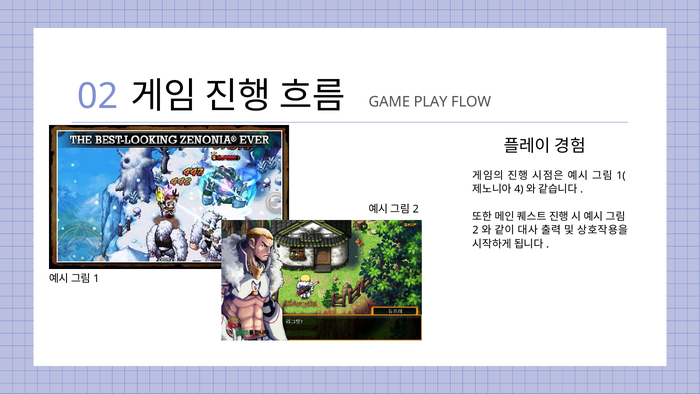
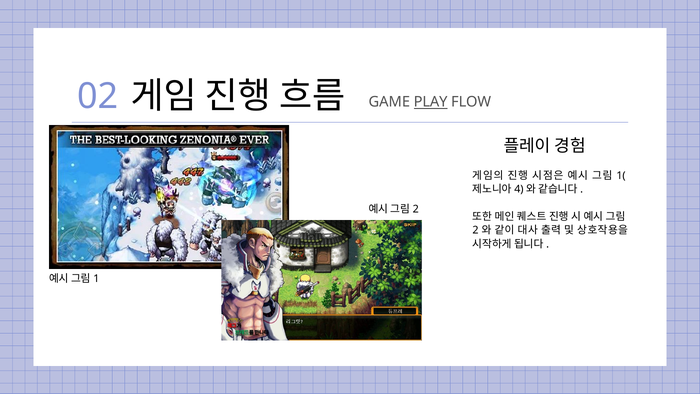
PLAY underline: none -> present (431, 102)
